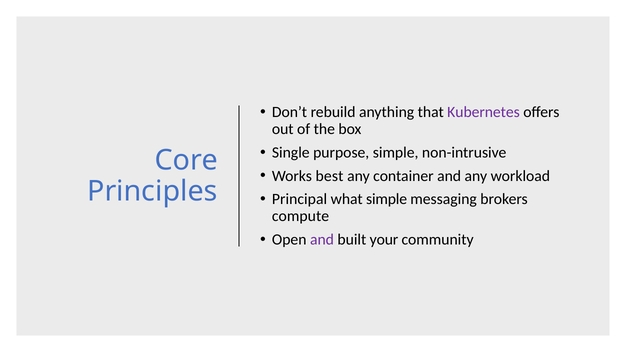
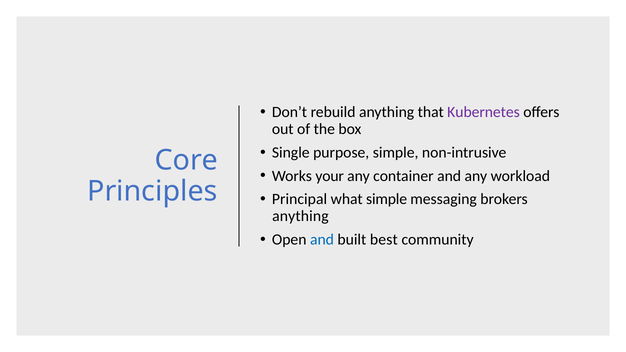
best: best -> your (330, 176)
compute: compute -> anything (300, 216)
and colour: purple -> blue (322, 240)
your: your -> best (384, 240)
